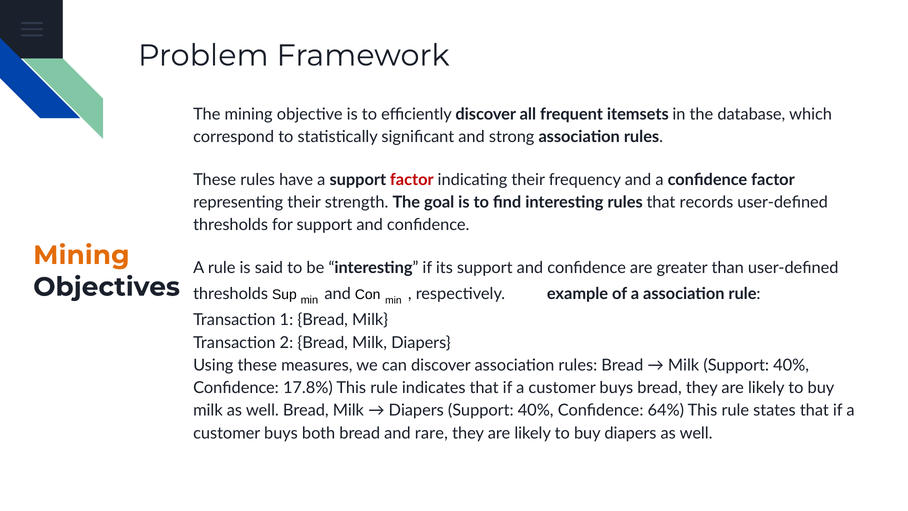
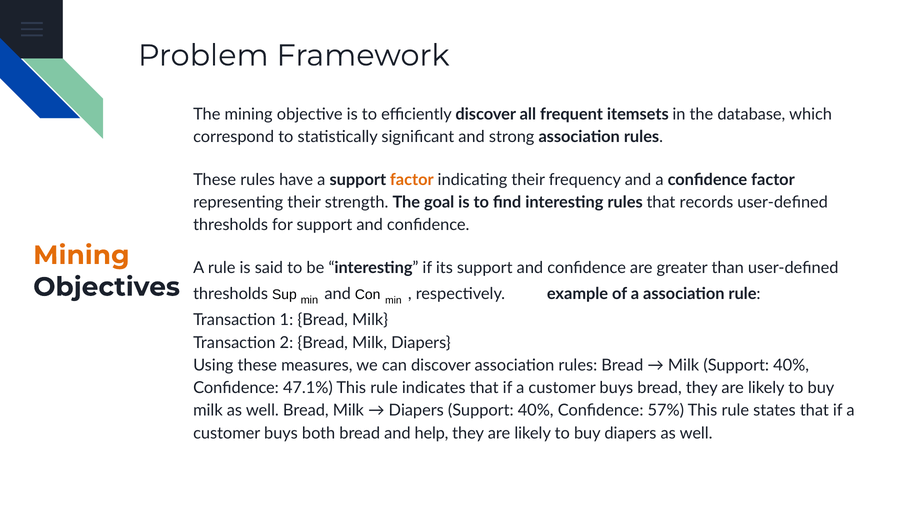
factor colour: red -> orange (412, 180)
17.8%: 17.8% -> 47.1% (308, 388)
64%: 64% -> 57% (666, 410)
rare: rare -> help (431, 433)
